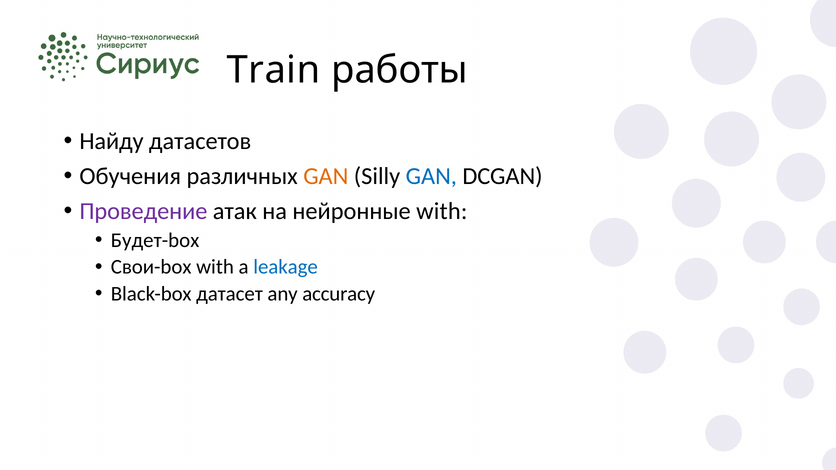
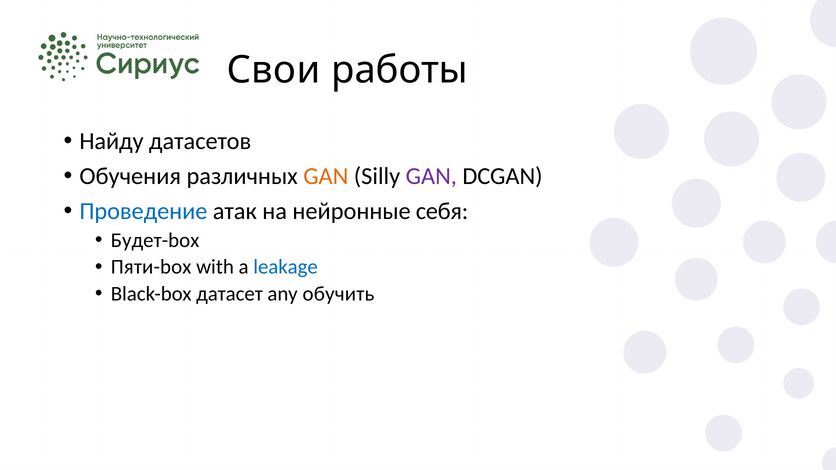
Train: Train -> Свои (274, 70)
GAN colour: blue -> purple (431, 176)
Проведение colour: purple -> blue (143, 211)
нейронные with: with -> себя (442, 211)
Свои-box: Свои-box -> Пяти-box (151, 267)
accuracy: accuracy -> обучить (338, 294)
